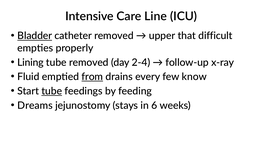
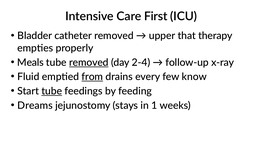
Line: Line -> First (156, 16)
Bladder underline: present -> none (35, 36)
difficult: difficult -> therapy (215, 36)
Lining: Lining -> Meals (30, 62)
removed underline: none -> present (89, 62)
6: 6 -> 1 (154, 105)
